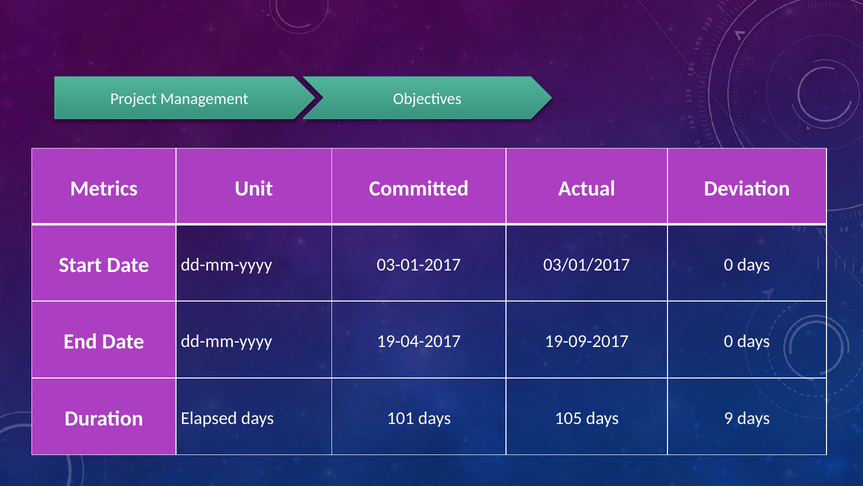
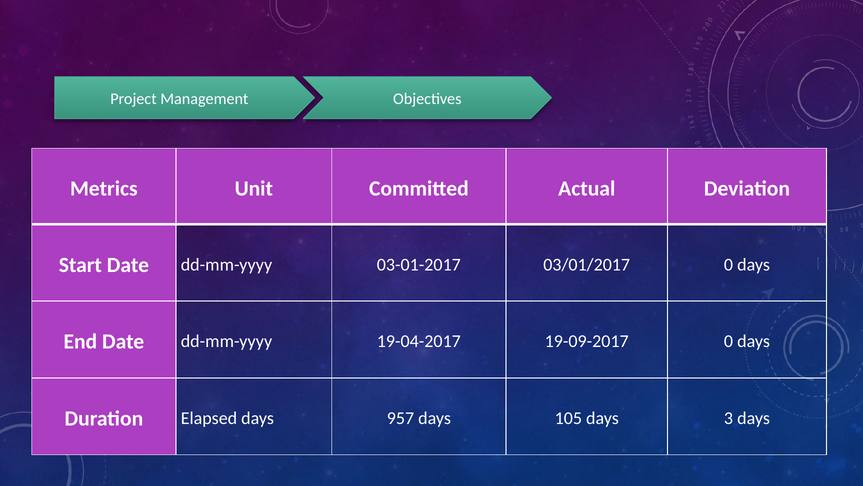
101: 101 -> 957 (400, 418)
9: 9 -> 3 (729, 418)
